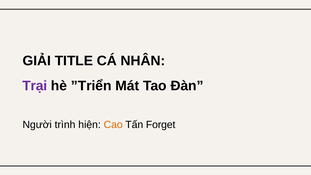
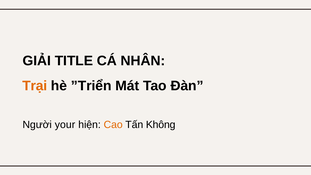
Trại colour: purple -> orange (35, 86)
trình: trình -> your (65, 125)
Forget: Forget -> Không (161, 125)
